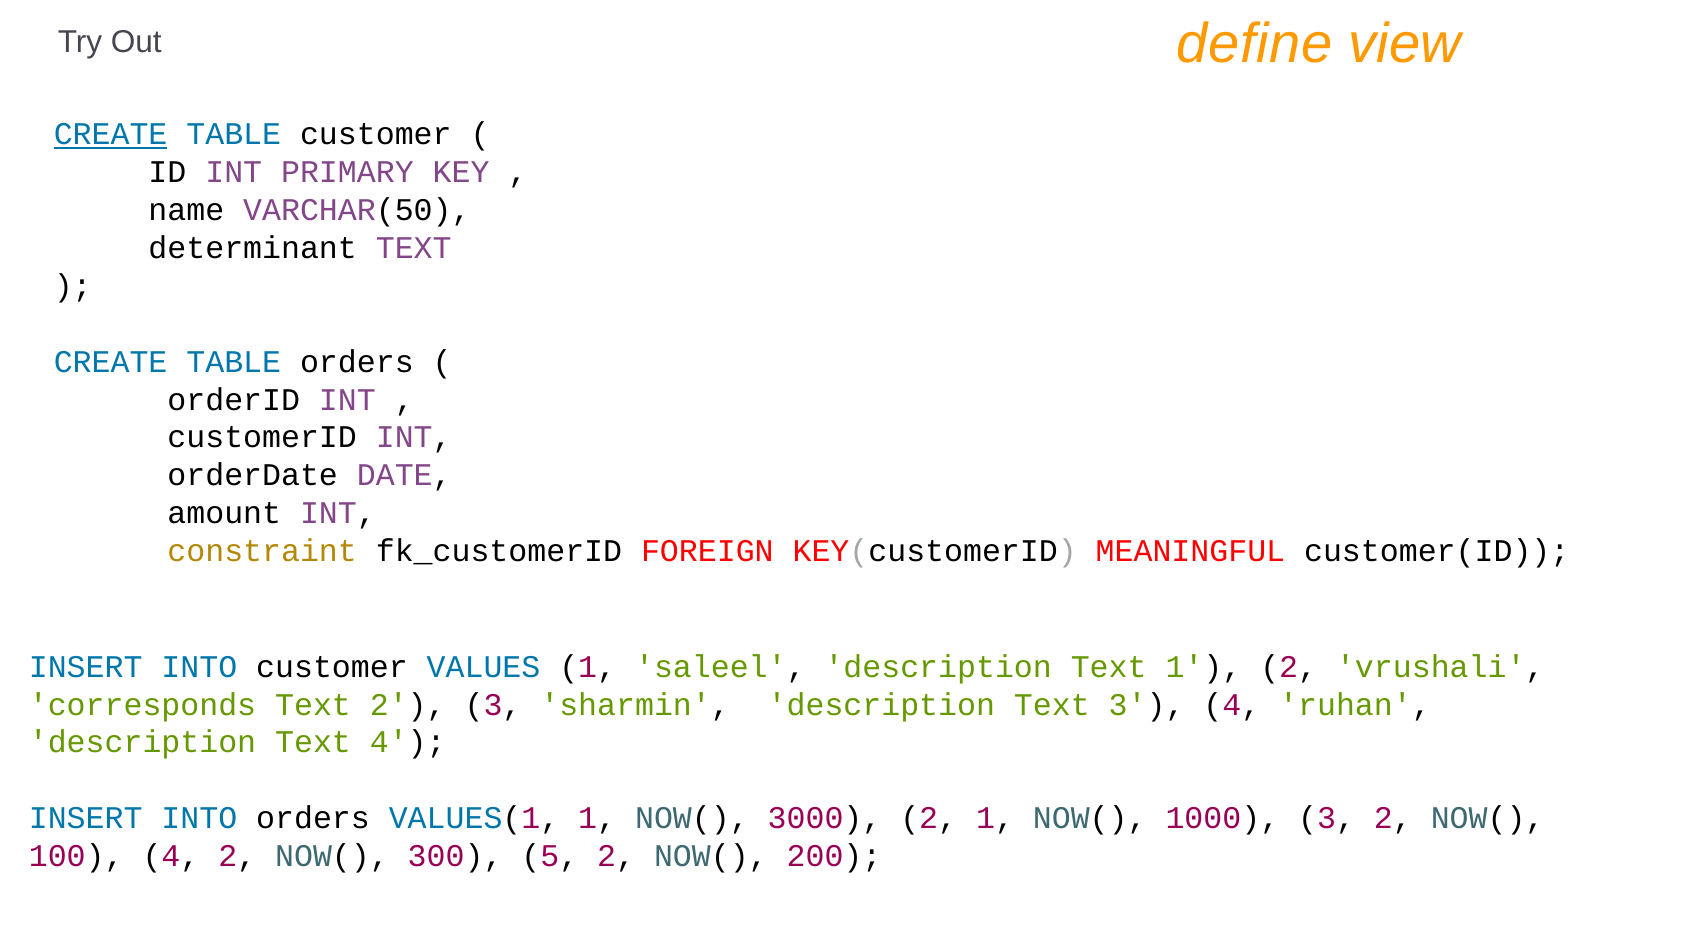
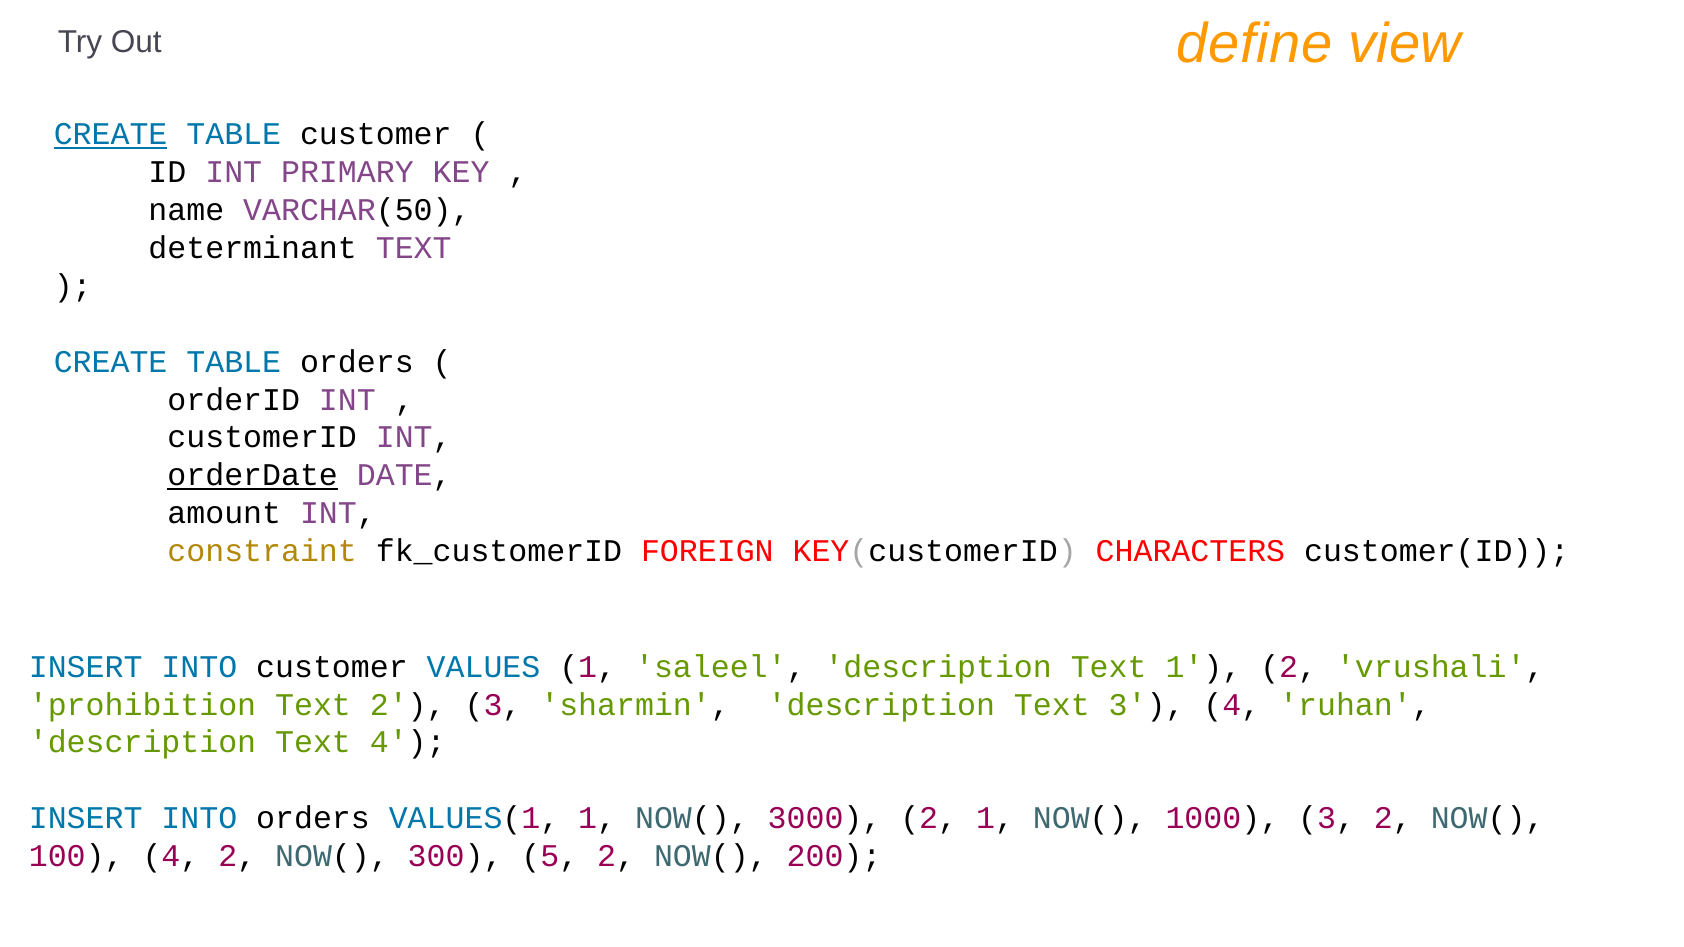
orderDate underline: none -> present (253, 476)
MEANINGFUL: MEANINGFUL -> CHARACTERS (1190, 551)
corresponds: corresponds -> prohibition (143, 705)
